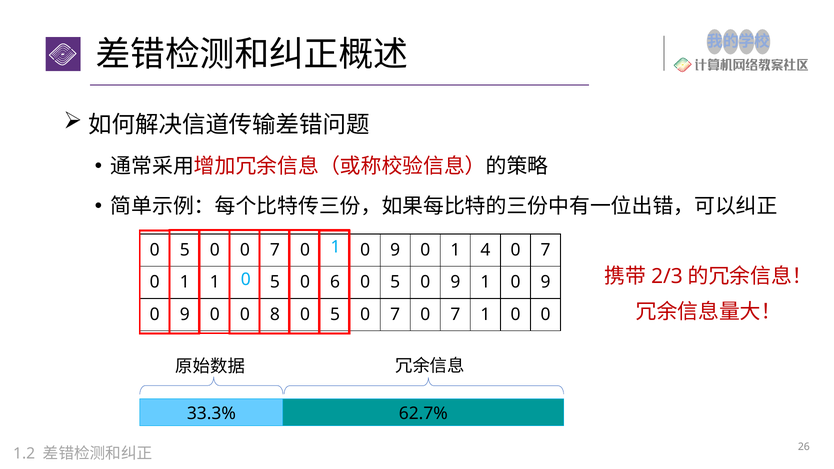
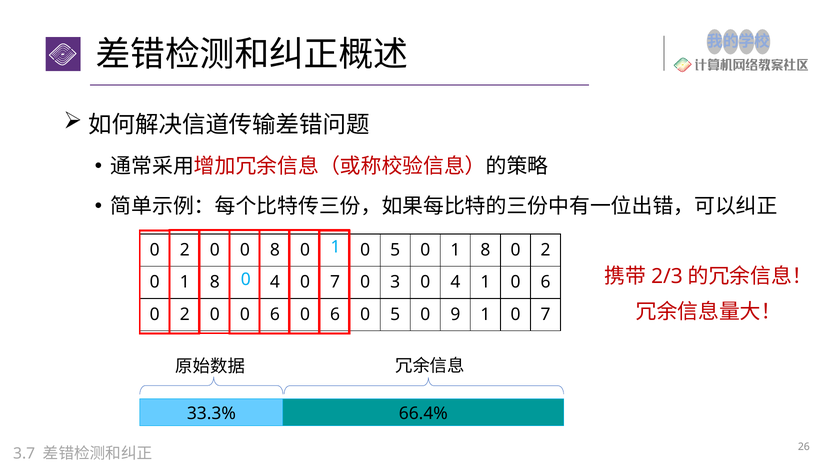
5: 5 -> 2 (185, 250)
0 0 7: 7 -> 8 (275, 250)
9: 9 -> 5 (395, 250)
4: 4 -> 8 (485, 250)
7: 7 -> 2 (546, 250)
1: 1 -> 8 (215, 282)
5: 5 -> 4 (275, 282)
6: 6 -> 7 (335, 282)
5: 5 -> 3 (395, 282)
9: 9 -> 4 (455, 282)
1 0 9: 9 -> 6 (546, 282)
9: 9 -> 2 (185, 315)
0 0 8: 8 -> 6 (275, 315)
5: 5 -> 6 (335, 315)
7: 7 -> 5 (395, 315)
7: 7 -> 9 (455, 315)
1 0 0: 0 -> 7 (546, 315)
62.7%: 62.7% -> 66.4% (423, 413)
1.2: 1.2 -> 3.7 (24, 454)
